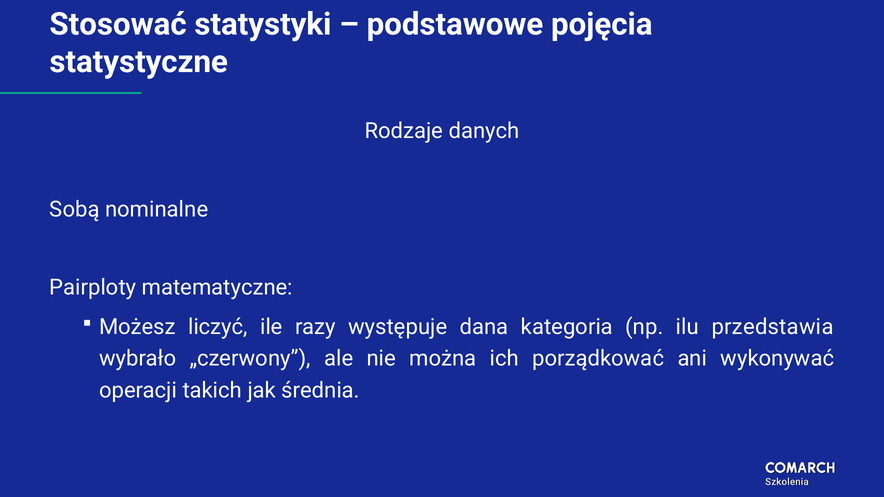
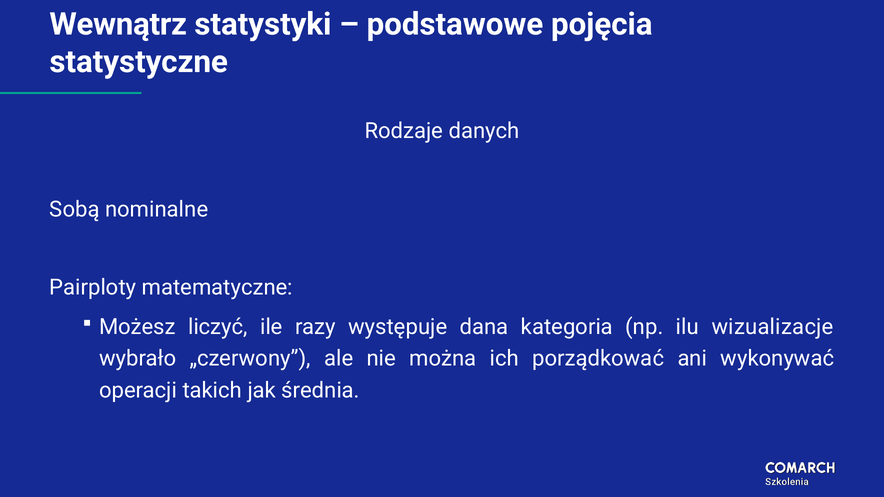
Stosować: Stosować -> Wewnątrz (118, 24)
przedstawia: przedstawia -> wizualizacje (773, 327)
